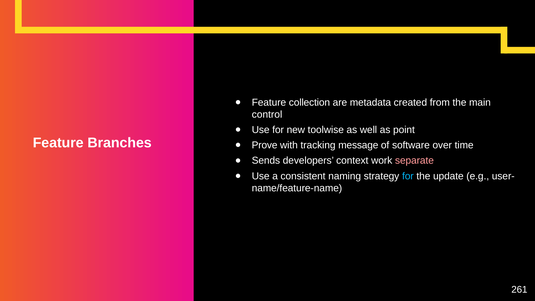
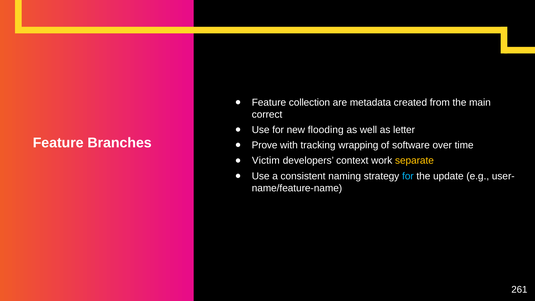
control: control -> correct (267, 114)
toolwise: toolwise -> flooding (326, 130)
point: point -> letter (404, 130)
message: message -> wrapping (358, 145)
Sends: Sends -> Victim (266, 161)
separate colour: pink -> yellow (414, 161)
